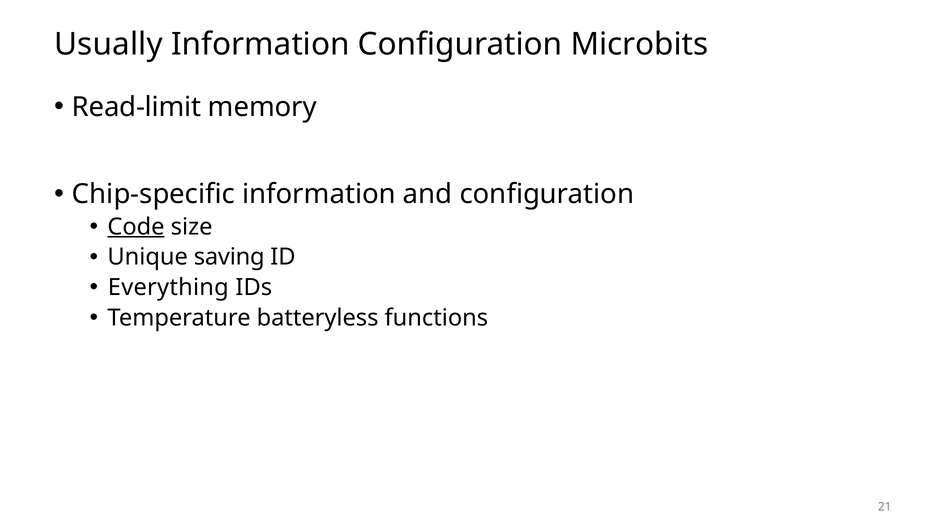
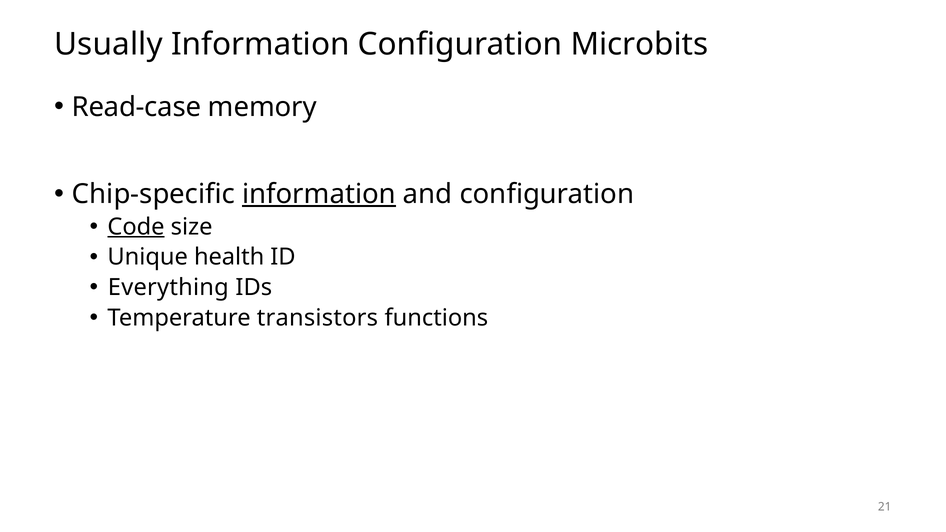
Read-limit: Read-limit -> Read-case (136, 107)
information underline: none -> present (319, 194)
saving: saving -> health (229, 257)
batteryless: batteryless -> transistors (317, 318)
